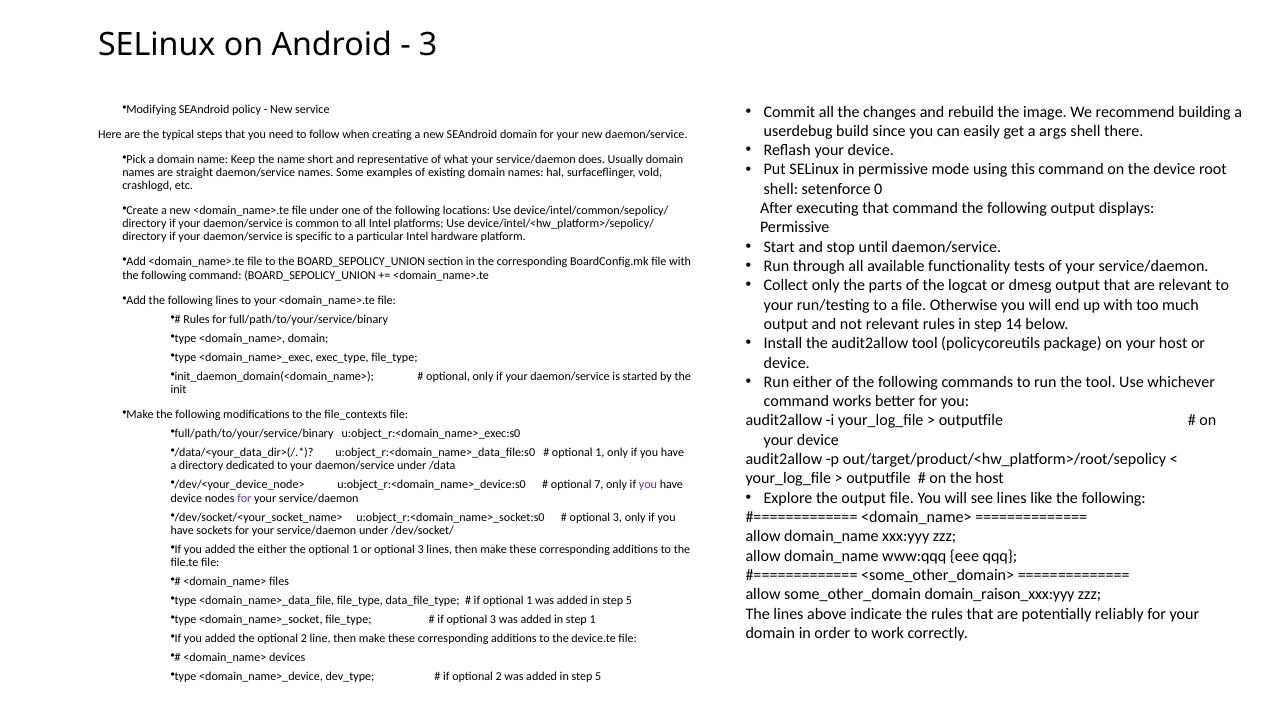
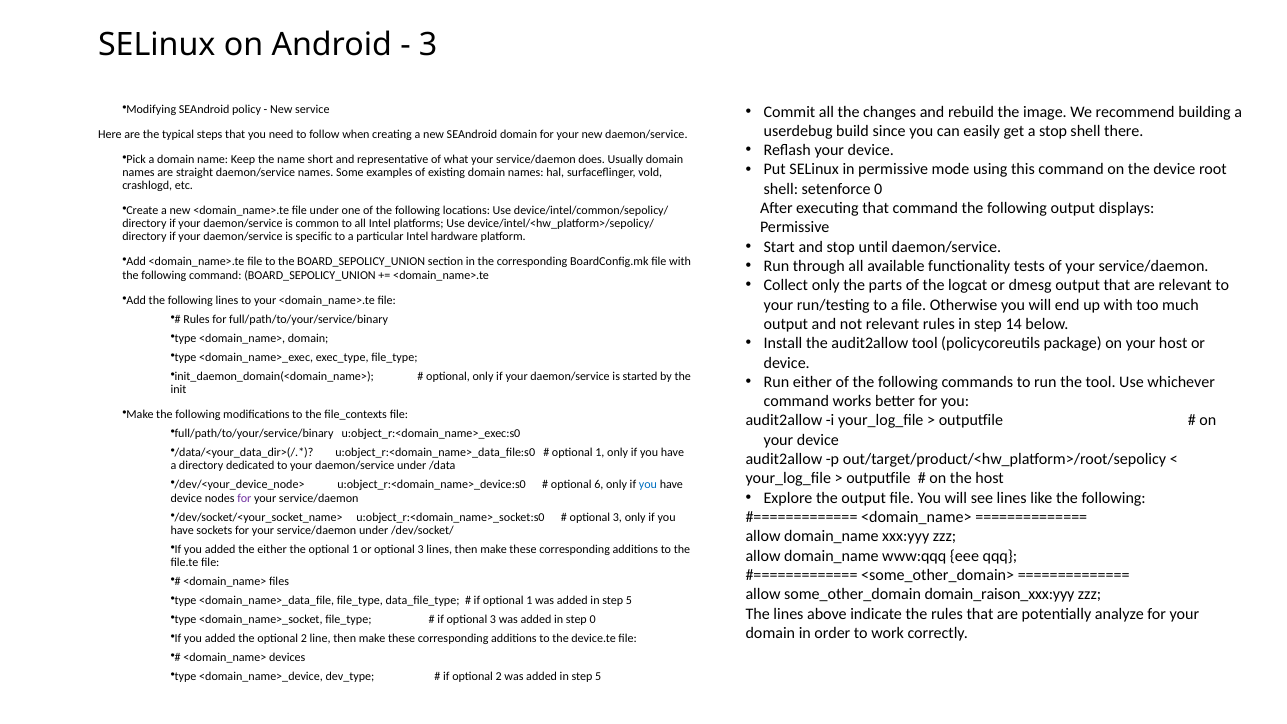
a args: args -> stop (1053, 131)
7: 7 -> 6 (599, 485)
you colour: purple -> blue (648, 485)
reliably: reliably -> analyze (1119, 614)
step 1: 1 -> 0 (593, 620)
